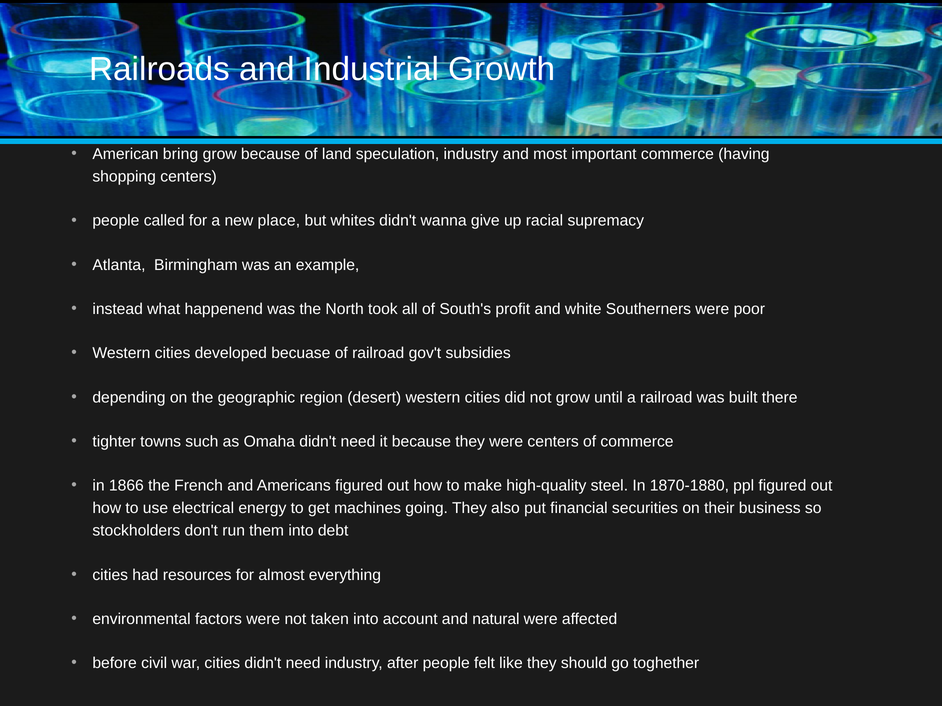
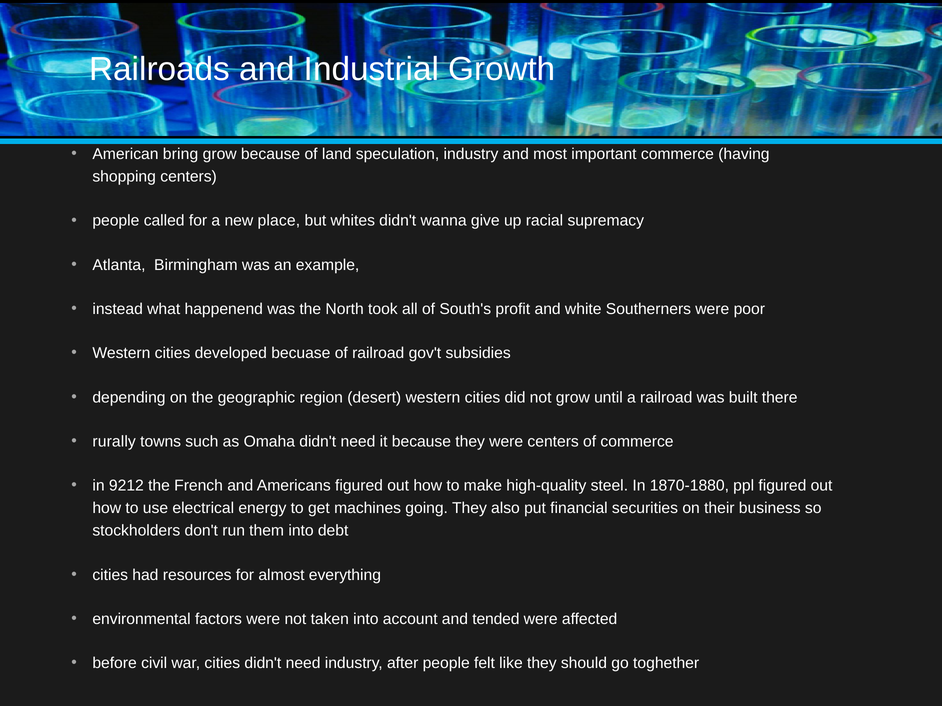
tighter: tighter -> rurally (114, 442)
1866: 1866 -> 9212 (126, 486)
natural: natural -> tended (496, 619)
